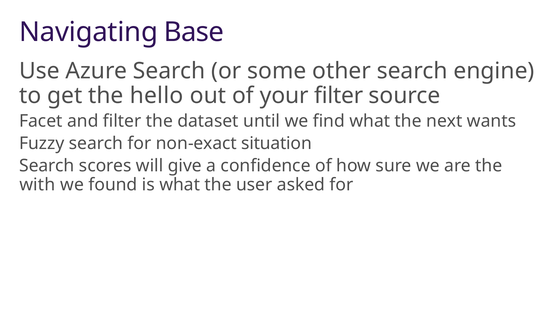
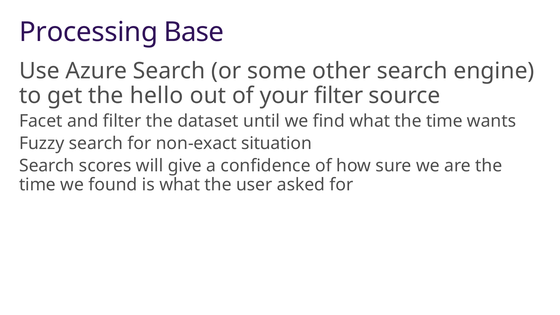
Navigating: Navigating -> Processing (89, 32)
what the next: next -> time (444, 121)
with: with -> time (37, 185)
